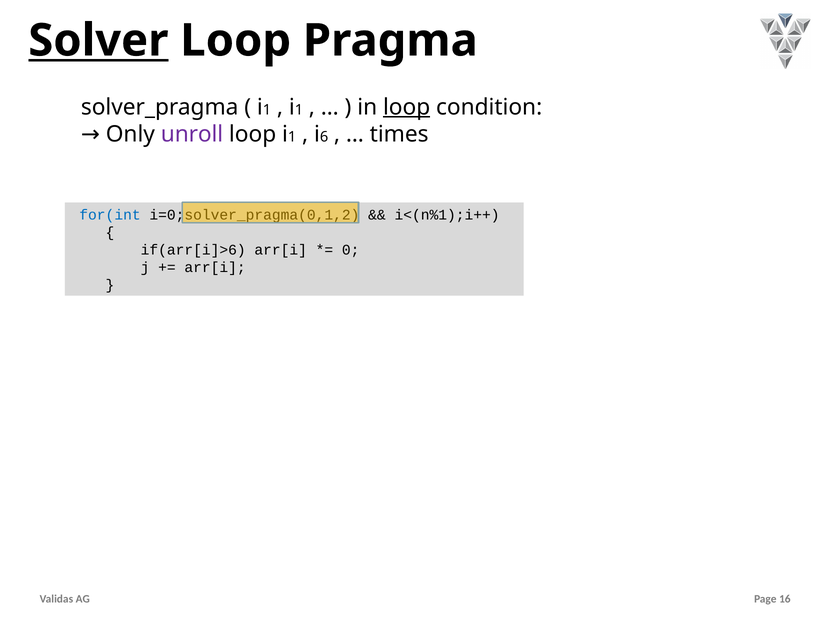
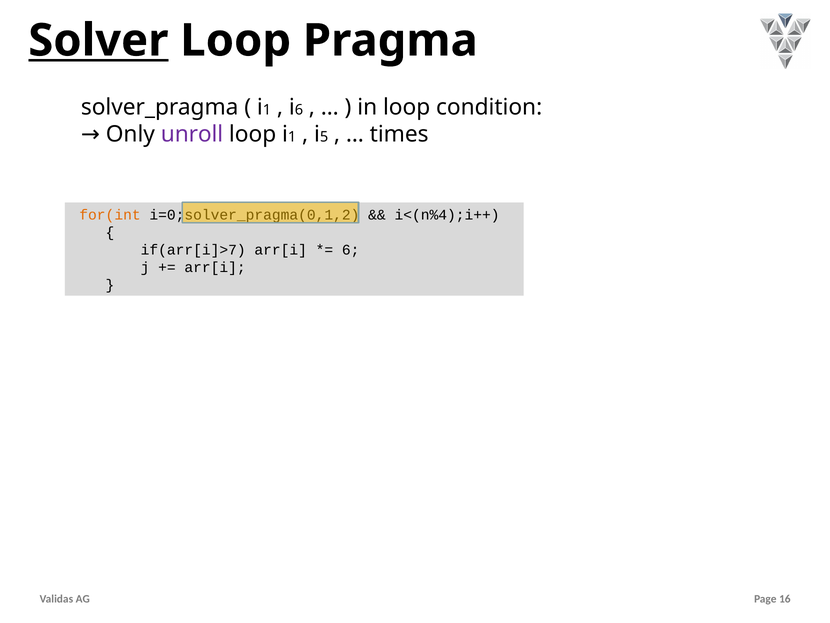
1: 1 -> 6 (299, 110)
loop underline: present -> none (407, 107)
6: 6 -> 5 (324, 137)
for(int colour: blue -> orange (110, 215)
i<(n%1);i++: i<(n%1);i++ -> i<(n%4);i++ (447, 215)
if(arr[i]>6: if(arr[i]>6 -> if(arr[i]>7 (193, 250)
0: 0 -> 6 (351, 250)
